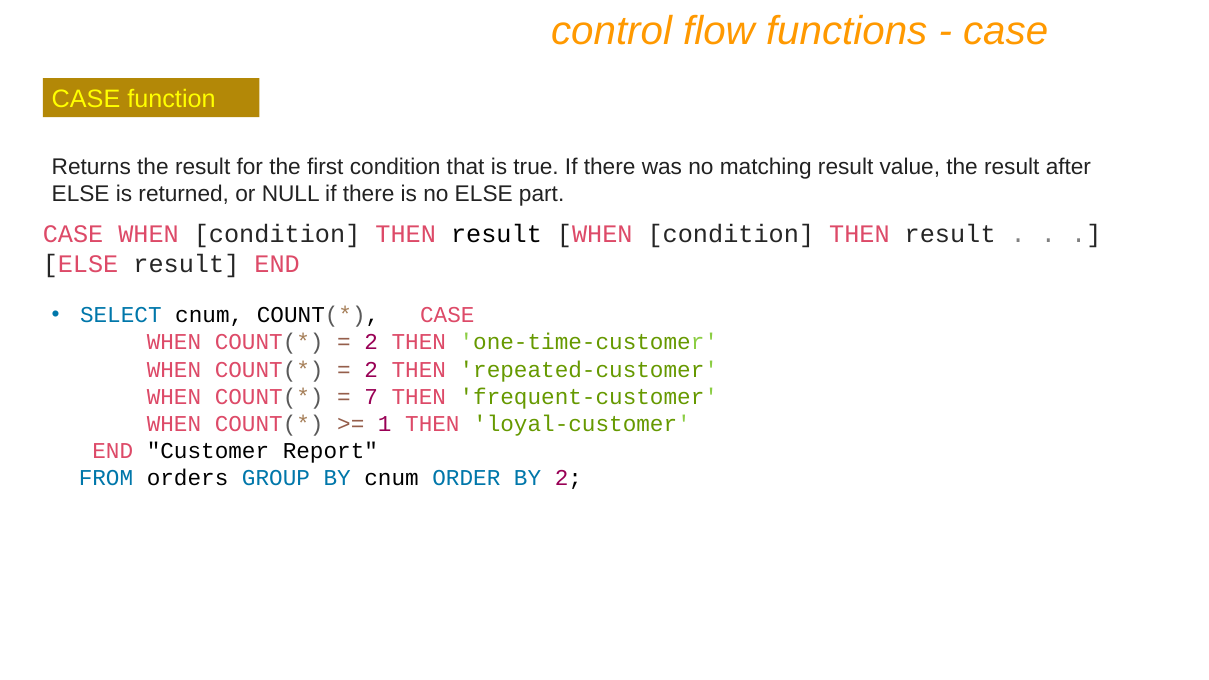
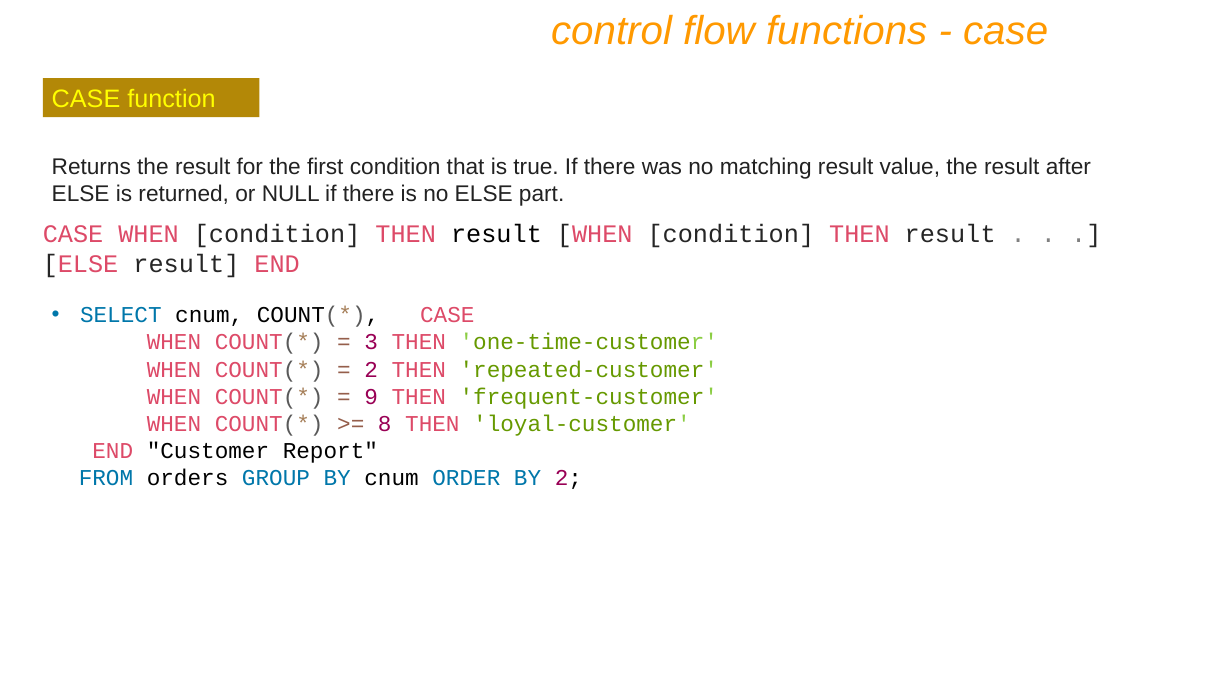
2: 2 -> 3 (371, 343)
7: 7 -> 9 (371, 397)
1: 1 -> 8 (385, 424)
